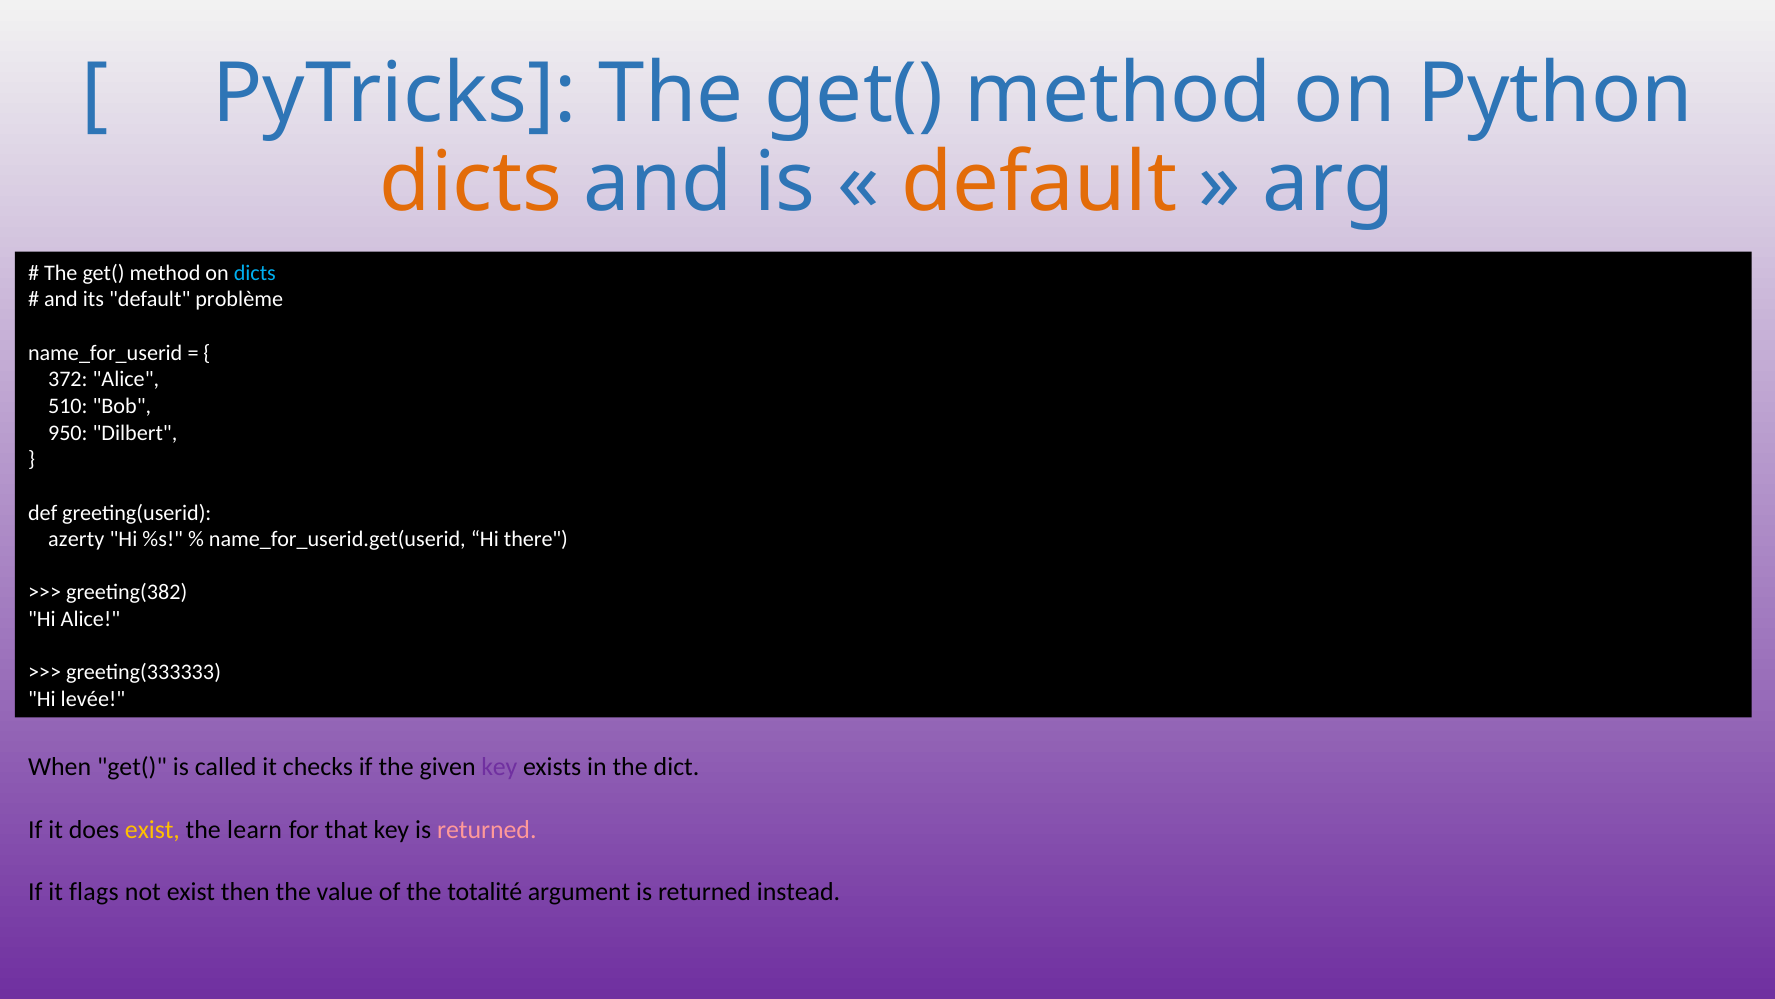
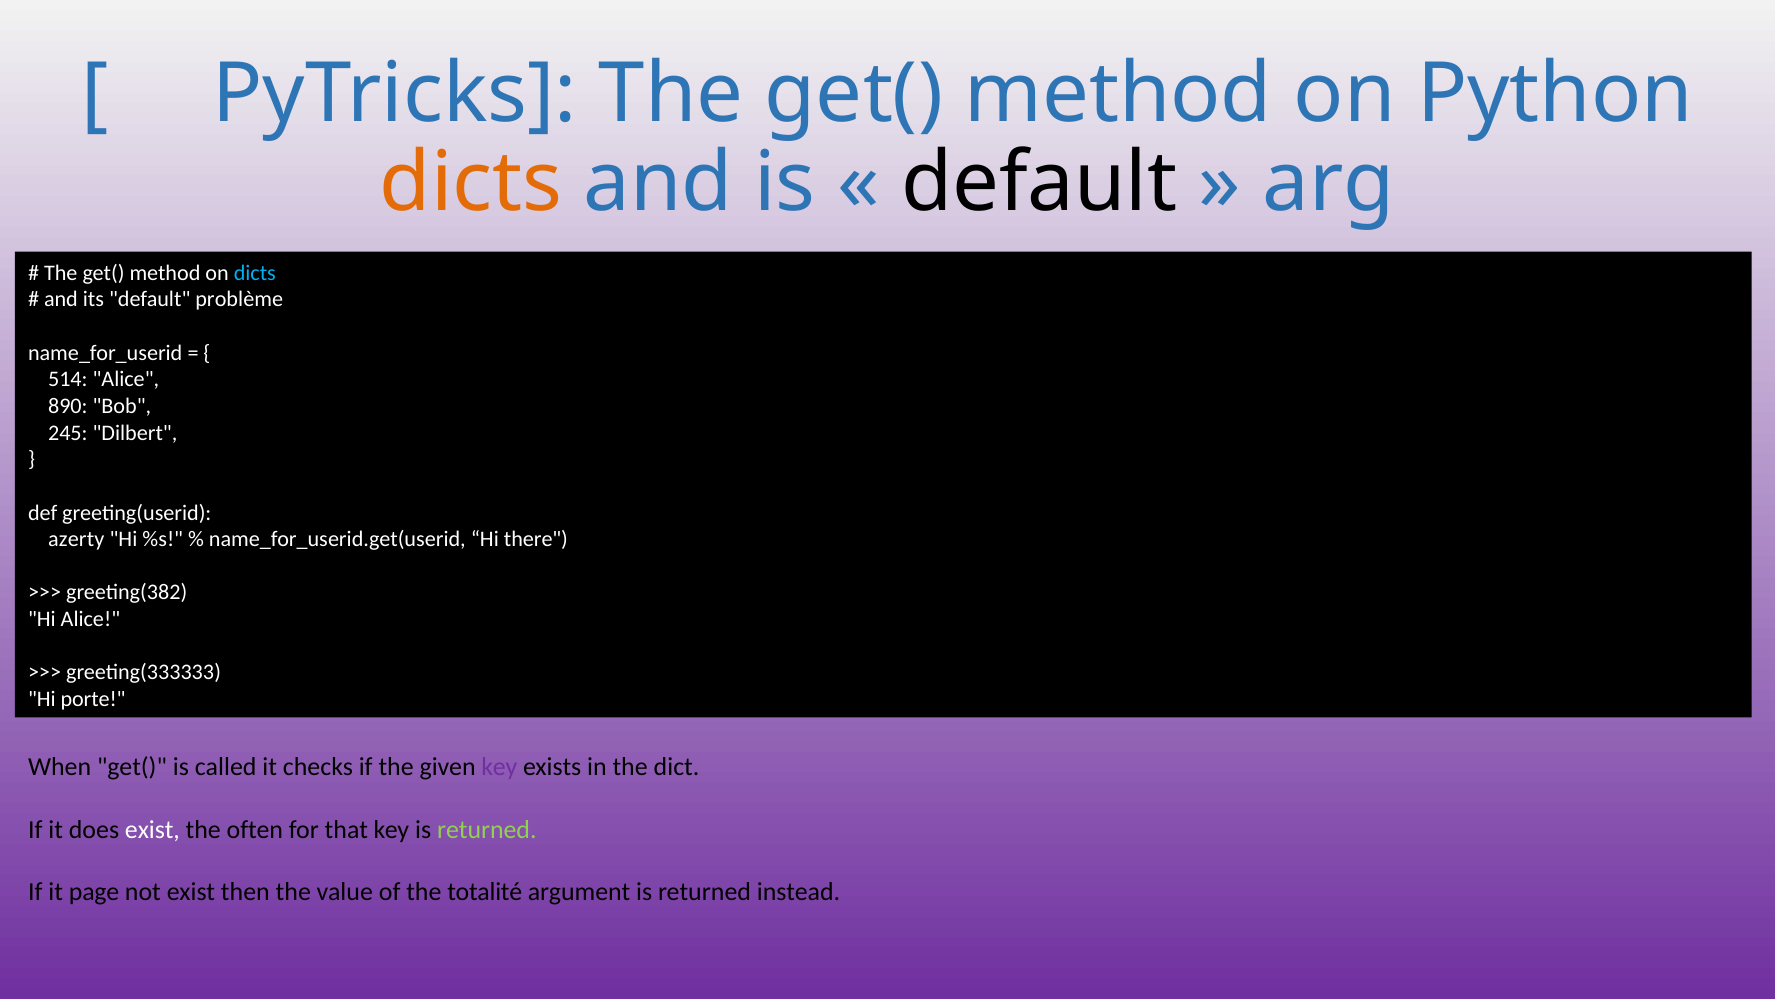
default colour: orange -> black (1039, 183)
372: 372 -> 514 (68, 379)
510: 510 -> 890 (68, 406)
950: 950 -> 245 (68, 433)
levée: levée -> porte (93, 699)
exist colour: yellow -> white (152, 829)
learn: learn -> often (255, 829)
returned colour: pink -> light green (487, 829)
flags: flags -> page (94, 891)
